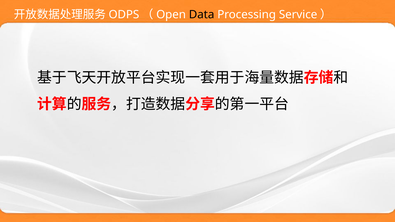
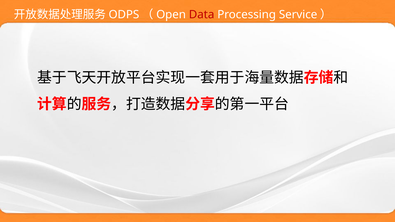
Data colour: black -> red (202, 15)
